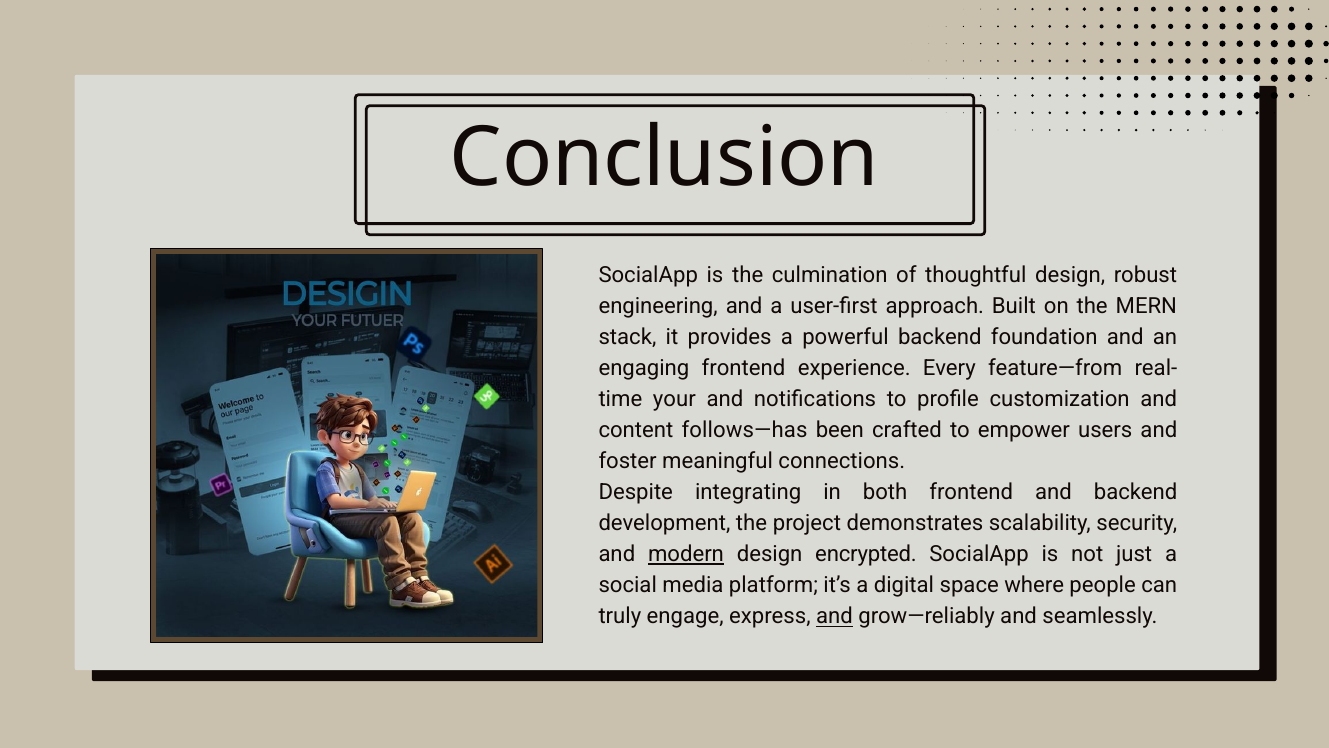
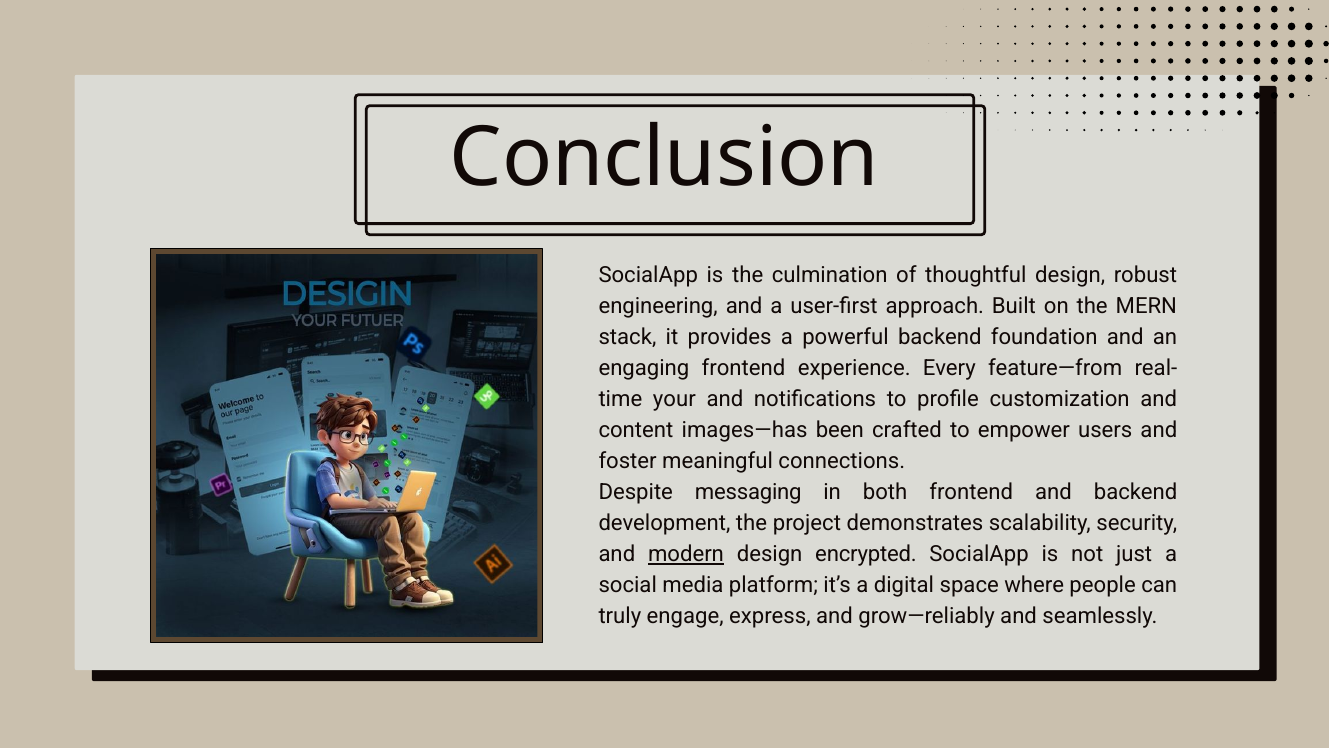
follows—has: follows—has -> images—has (745, 430)
integrating: integrating -> messaging (748, 492)
and underline: present -> none (834, 616)
